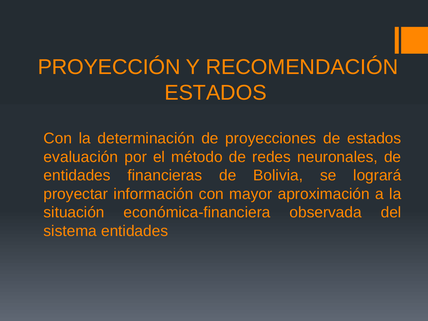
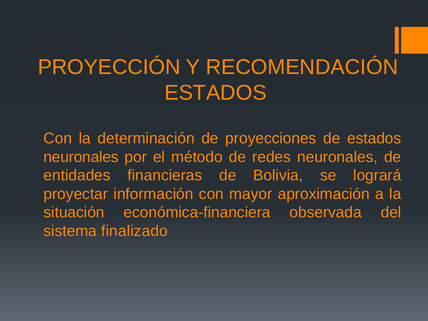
evaluación: evaluación -> neuronales (81, 157)
sistema entidades: entidades -> finalizado (135, 231)
